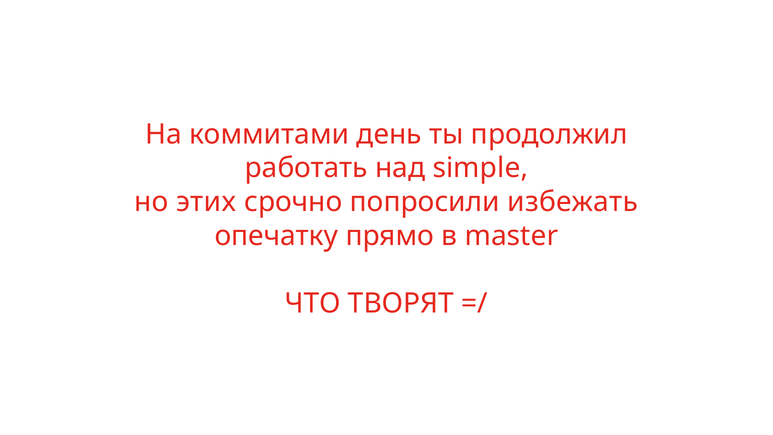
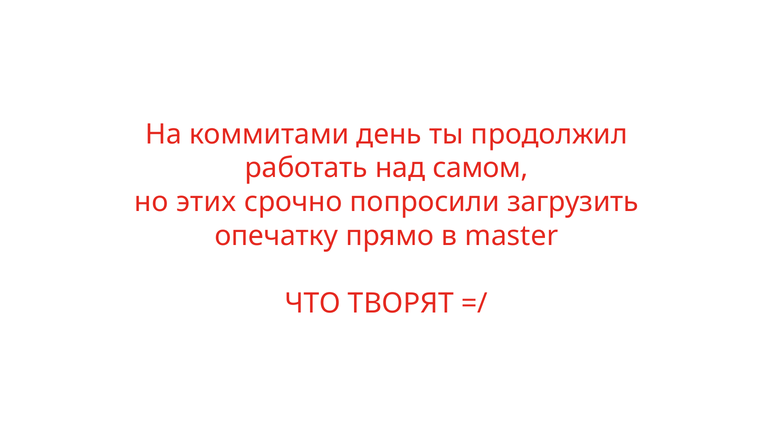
simple: simple -> самом (480, 168)
избежать: избежать -> загрузить (573, 202)
